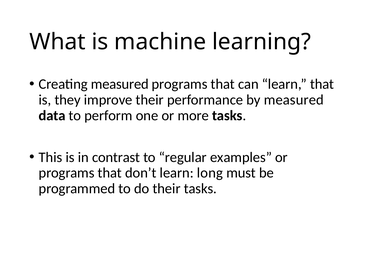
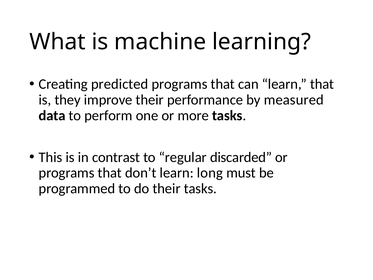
Creating measured: measured -> predicted (120, 84)
examples: examples -> discarded (241, 157)
